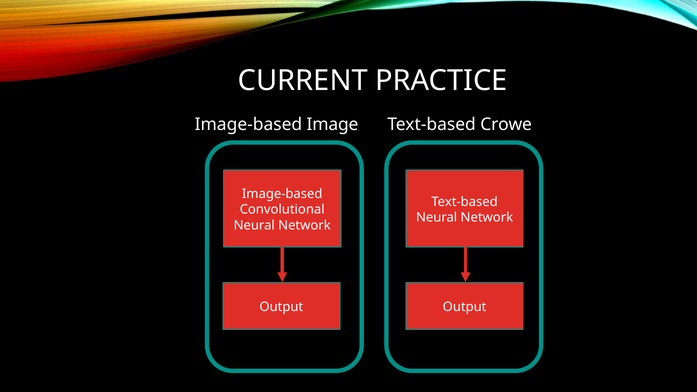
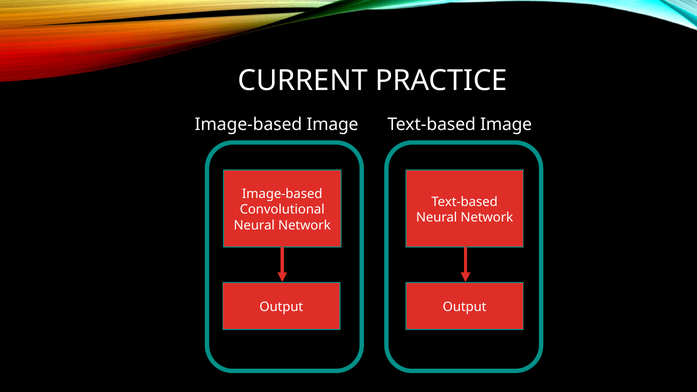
Text-based Crowe: Crowe -> Image (506, 125)
